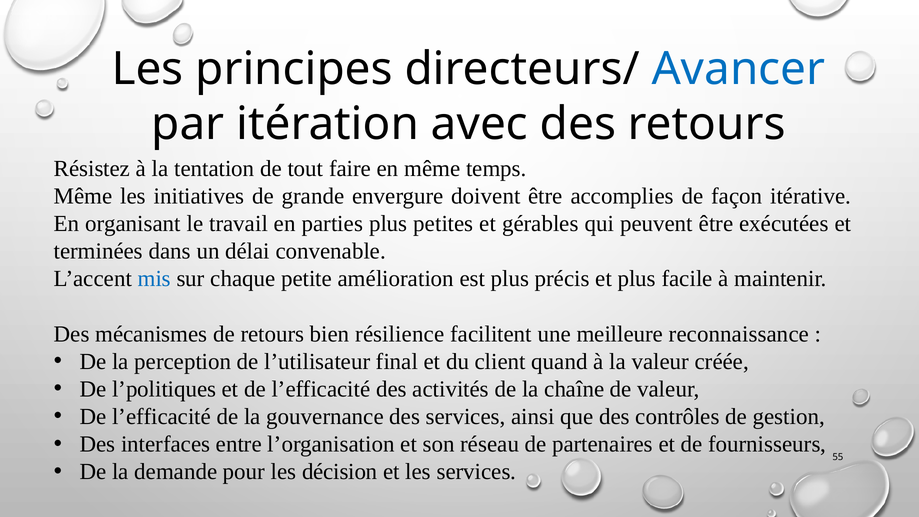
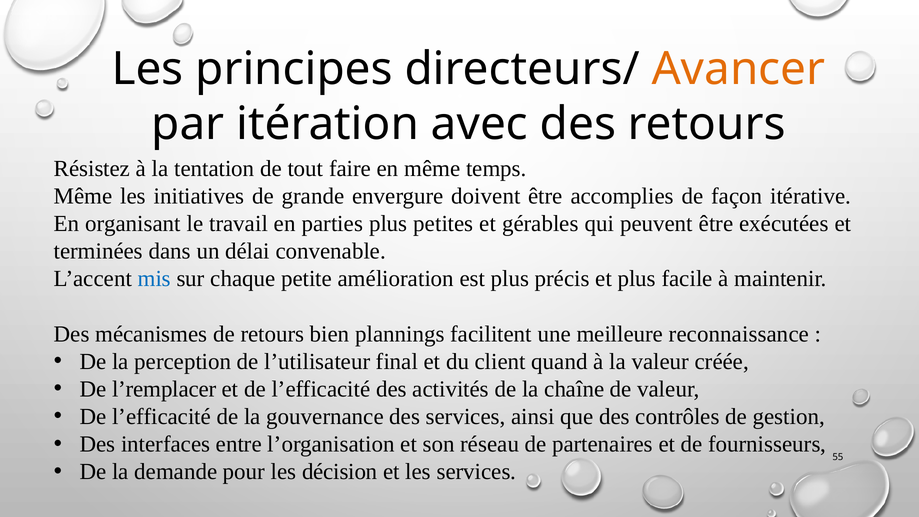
Avancer colour: blue -> orange (738, 69)
résilience: résilience -> plannings (400, 334)
l’politiques: l’politiques -> l’remplacer (164, 389)
